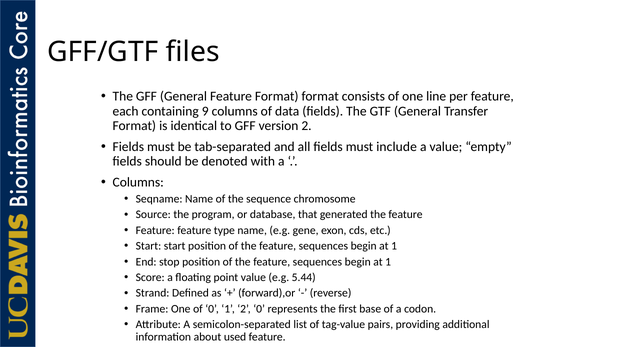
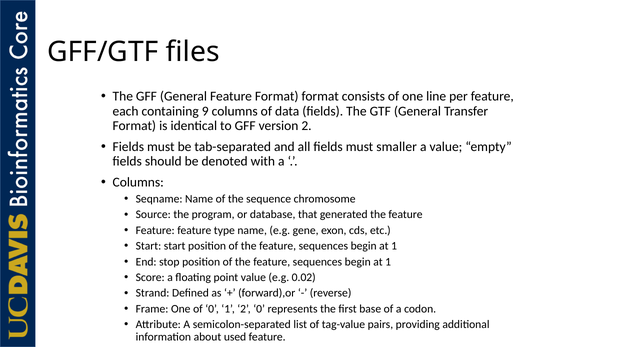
include: include -> smaller (397, 147)
5.44: 5.44 -> 0.02 (304, 278)
